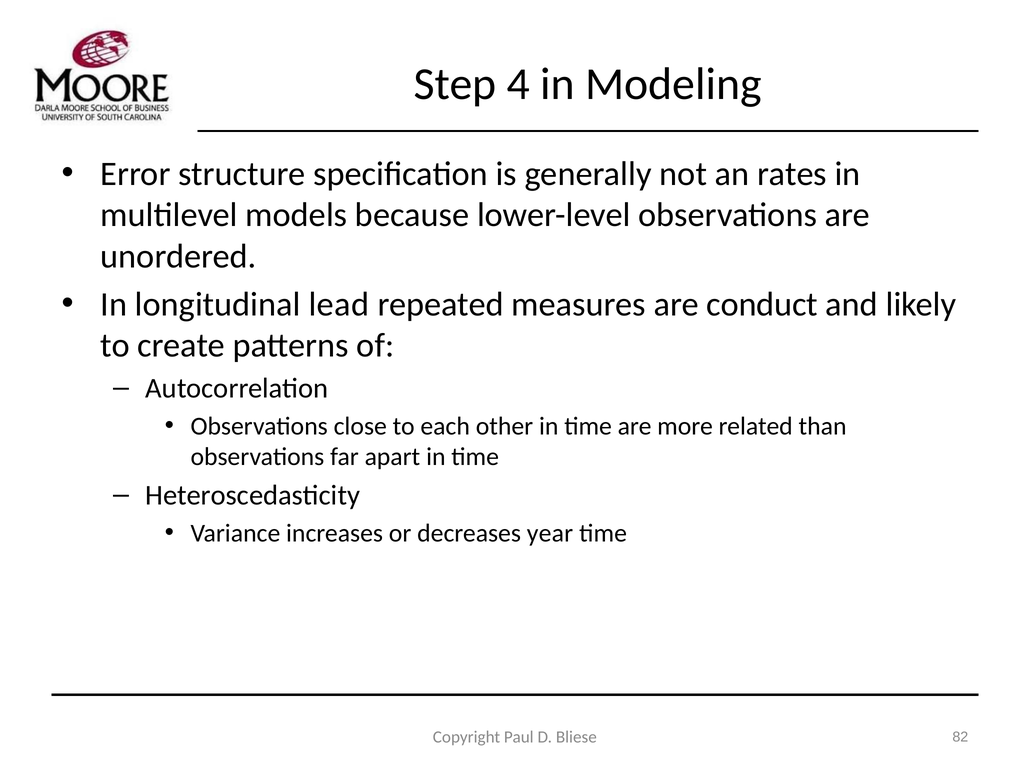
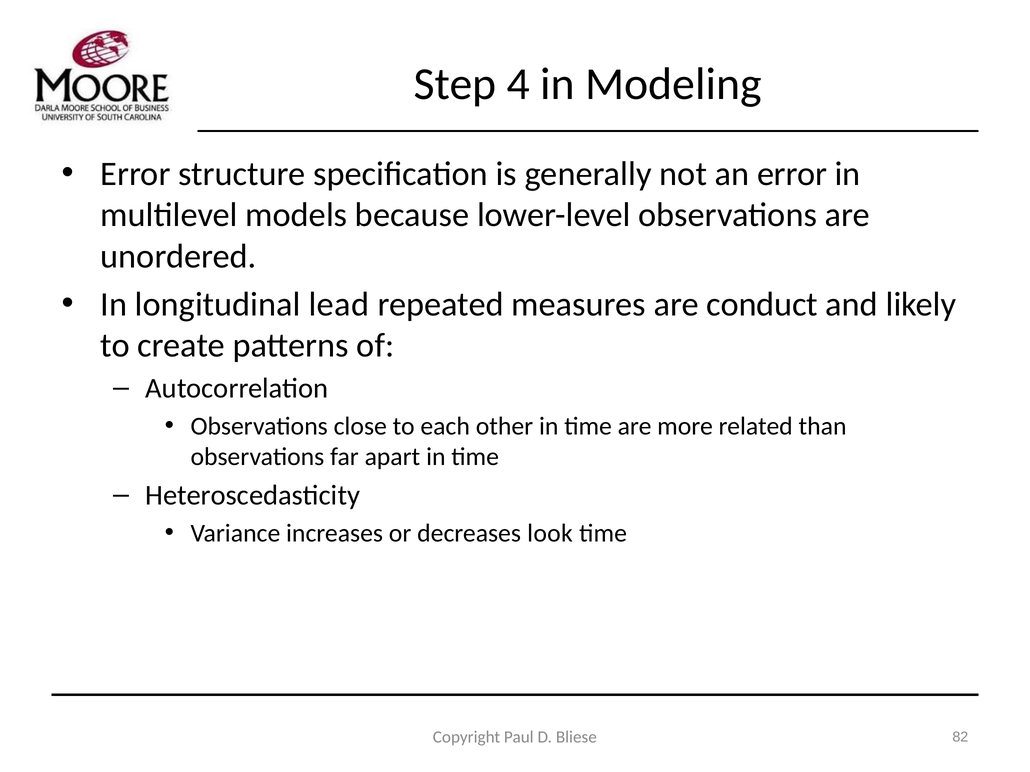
an rates: rates -> error (792, 174)
year: year -> look (550, 533)
